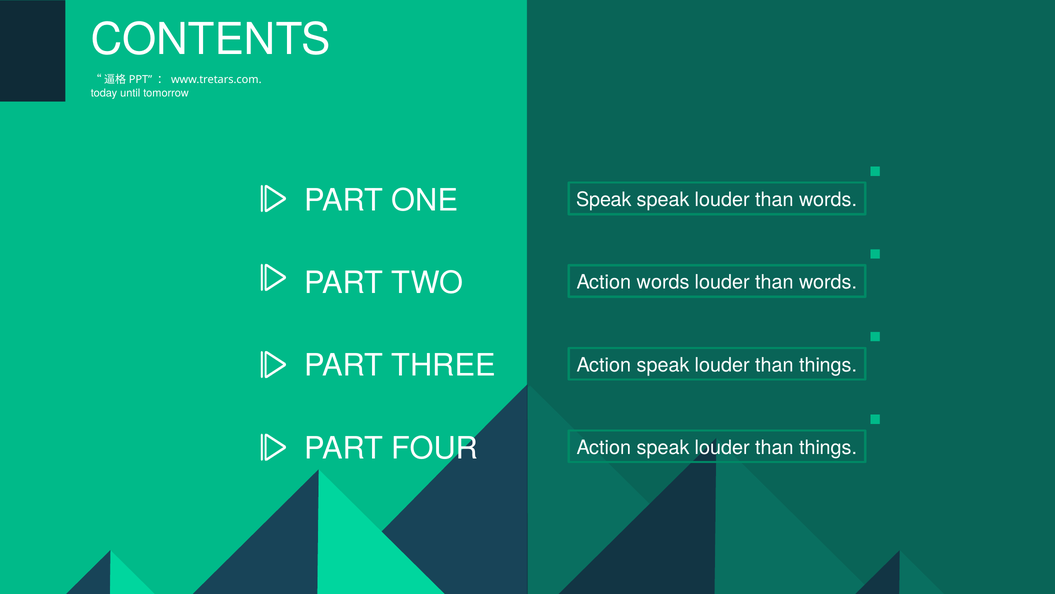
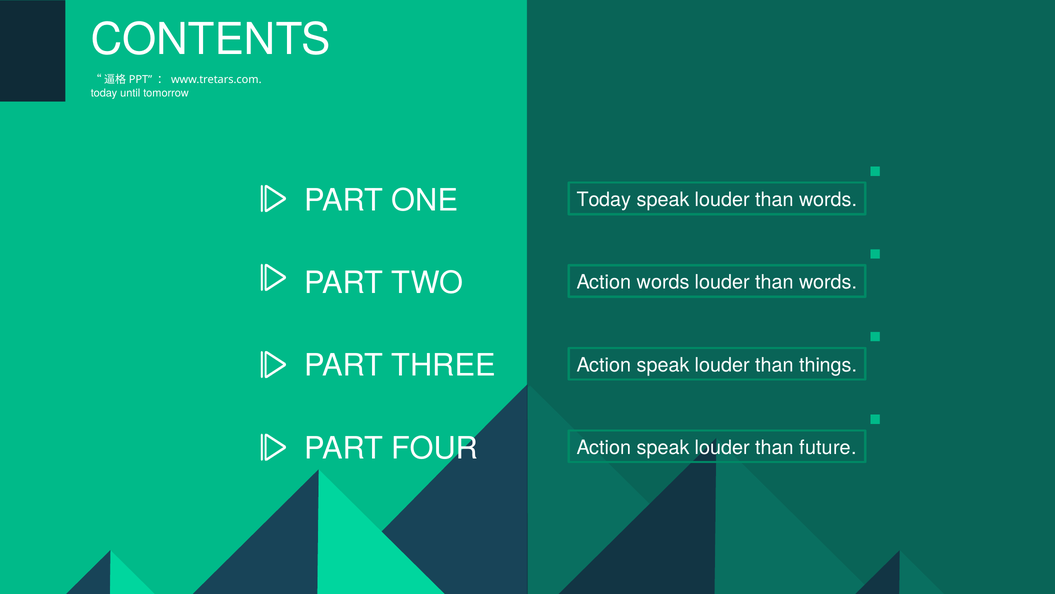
ONE Speak: Speak -> Today (604, 200)
things: things -> future (828, 447)
